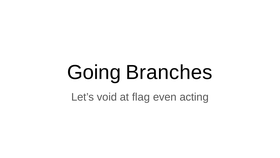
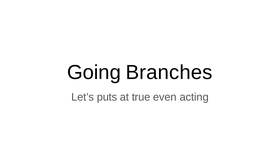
void: void -> puts (107, 97)
flag: flag -> true (141, 97)
